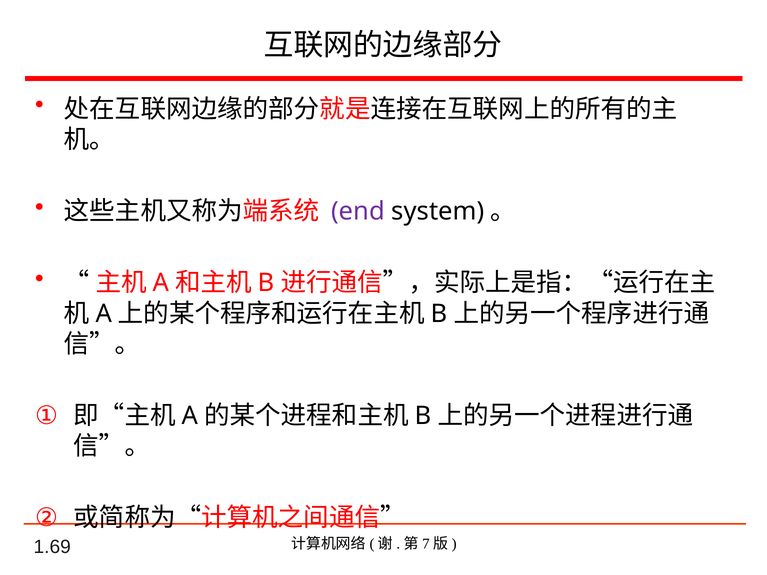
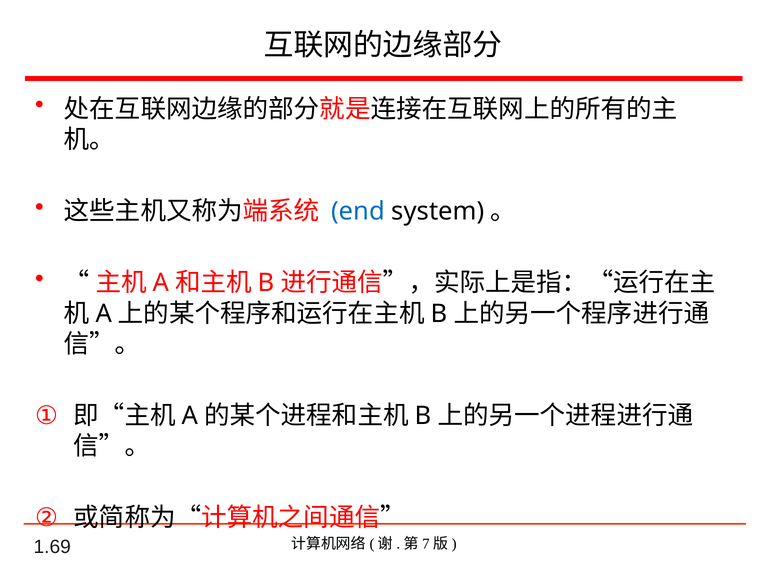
end colour: purple -> blue (358, 212)
